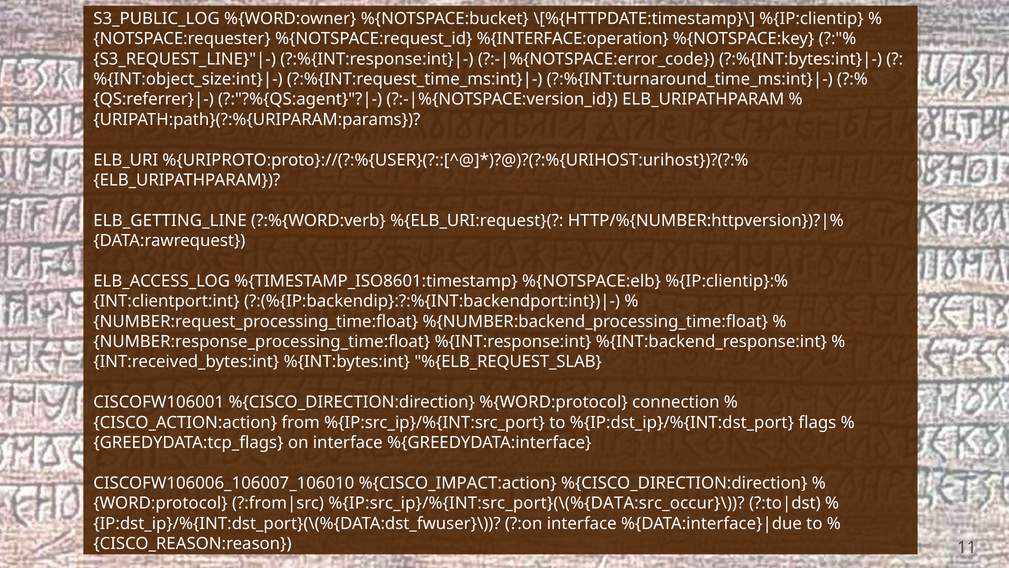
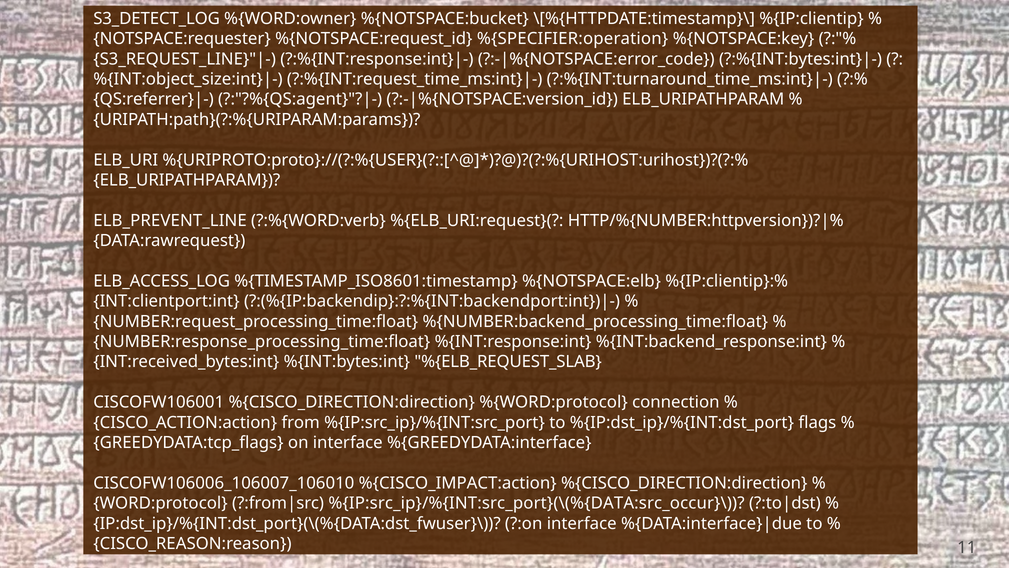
S3_PUBLIC_LOG: S3_PUBLIC_LOG -> S3_DETECT_LOG (157, 19)
%{INTERFACE:operation: %{INTERFACE:operation -> %{SPECIFIER:operation (573, 39)
ELB_GETTING_LINE: ELB_GETTING_LINE -> ELB_PREVENT_LINE (170, 220)
